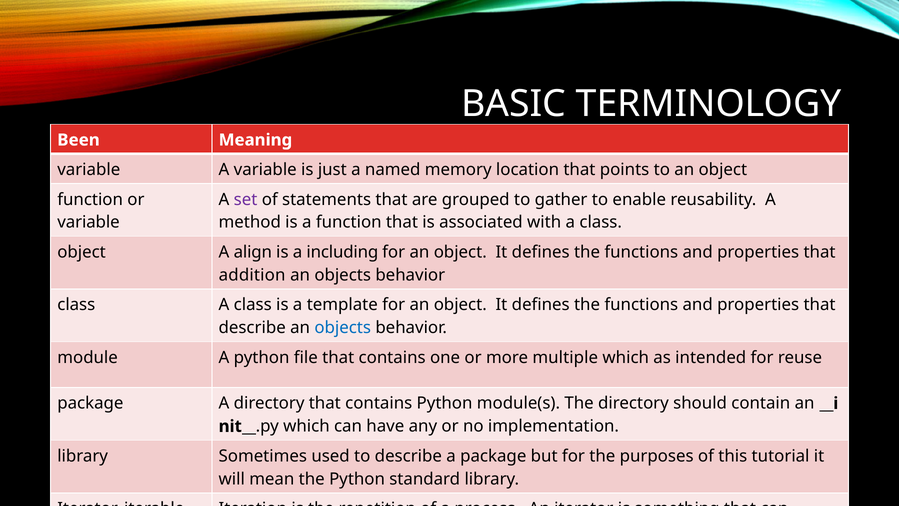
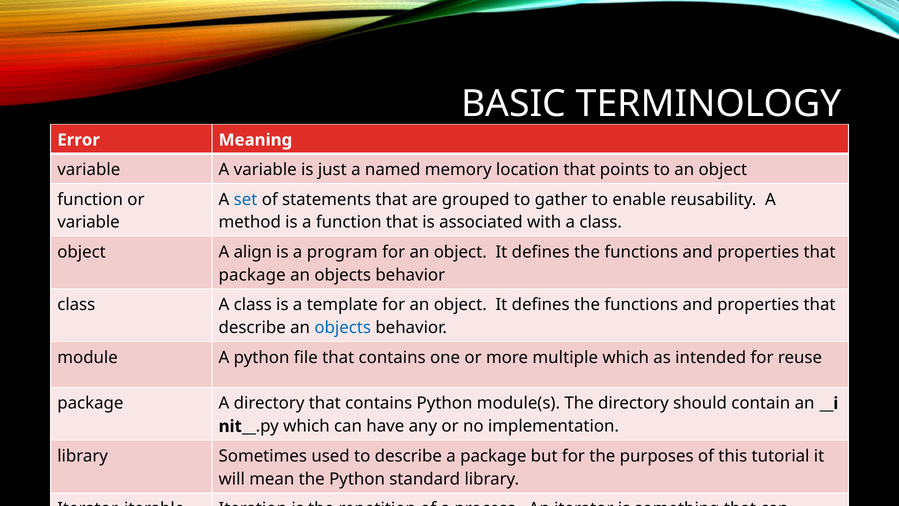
Been: Been -> Error (79, 140)
set colour: purple -> blue (246, 199)
including: including -> program (342, 252)
addition: addition -> package (252, 275)
